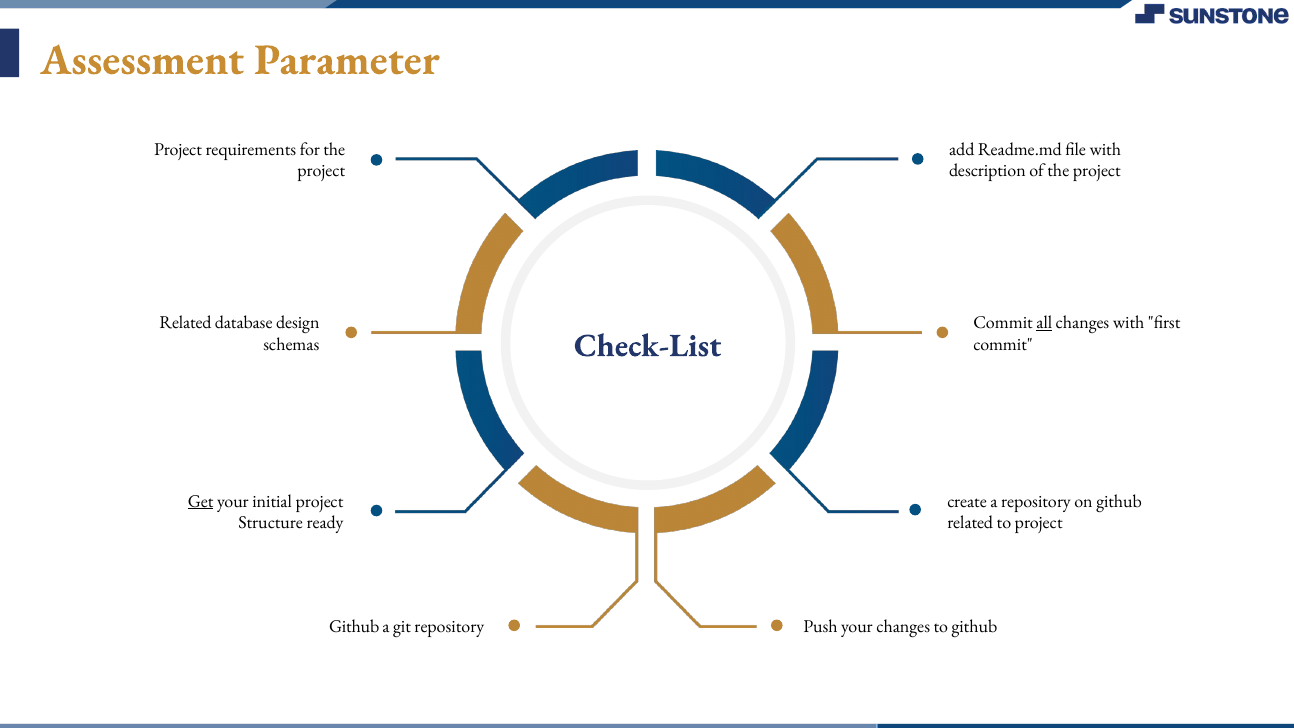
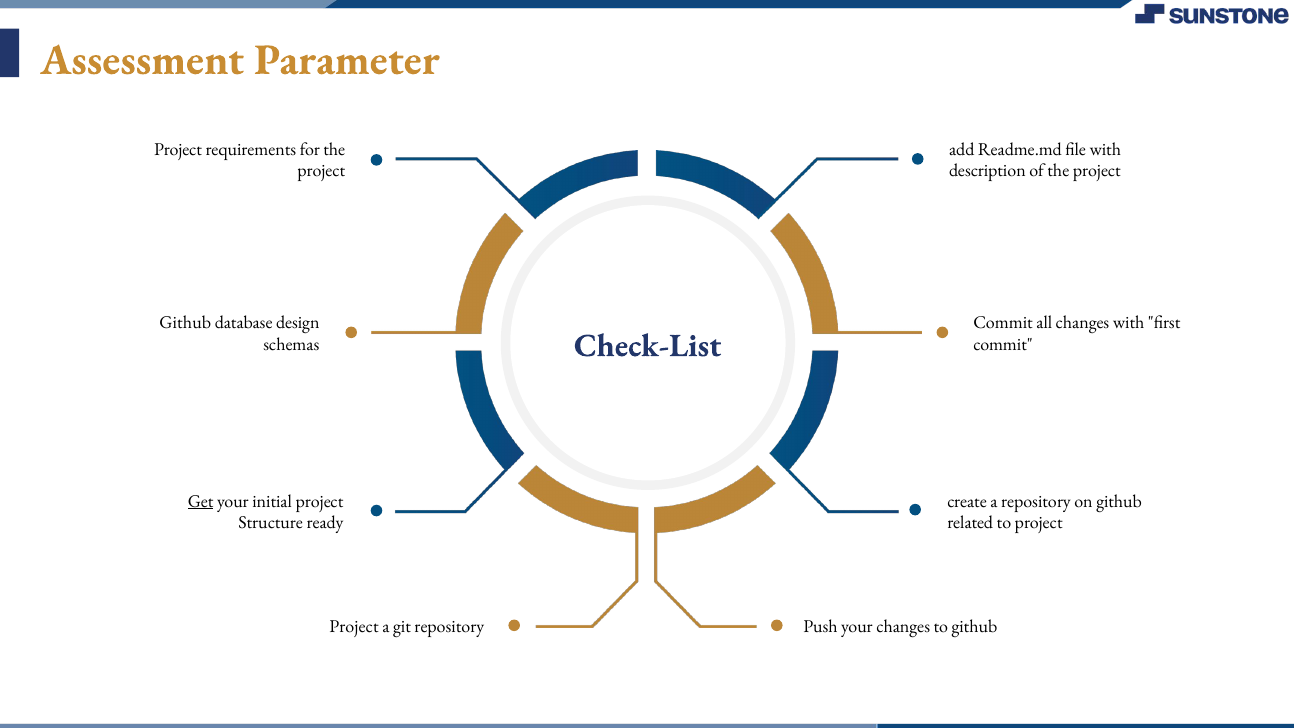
Related: Related -> Github (185, 323)
all underline: present -> none (1044, 323)
Github: Github -> Project (354, 626)
